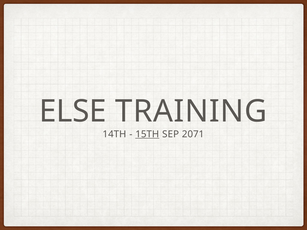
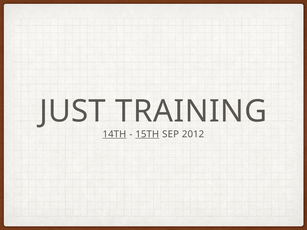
ELSE: ELSE -> JUST (73, 111)
14TH underline: none -> present (114, 134)
2071: 2071 -> 2012 (193, 134)
